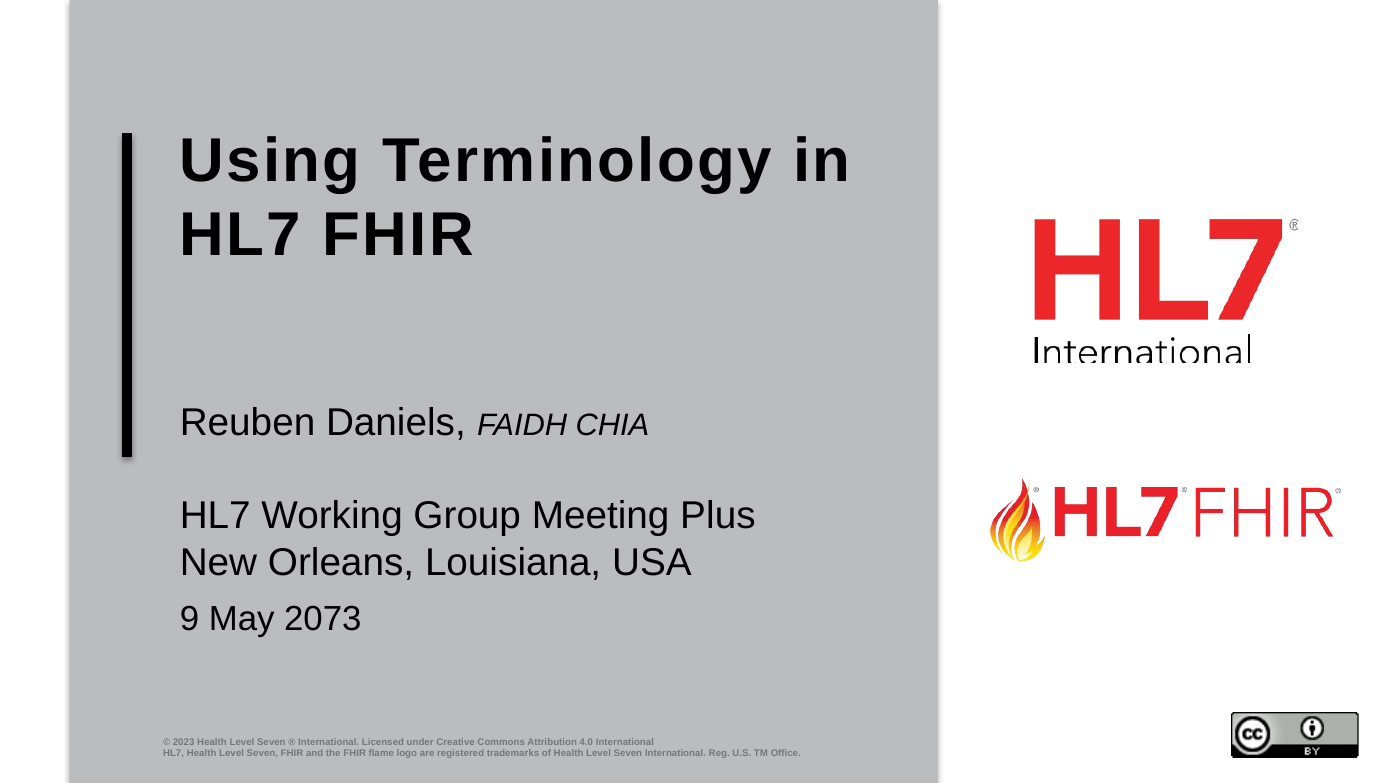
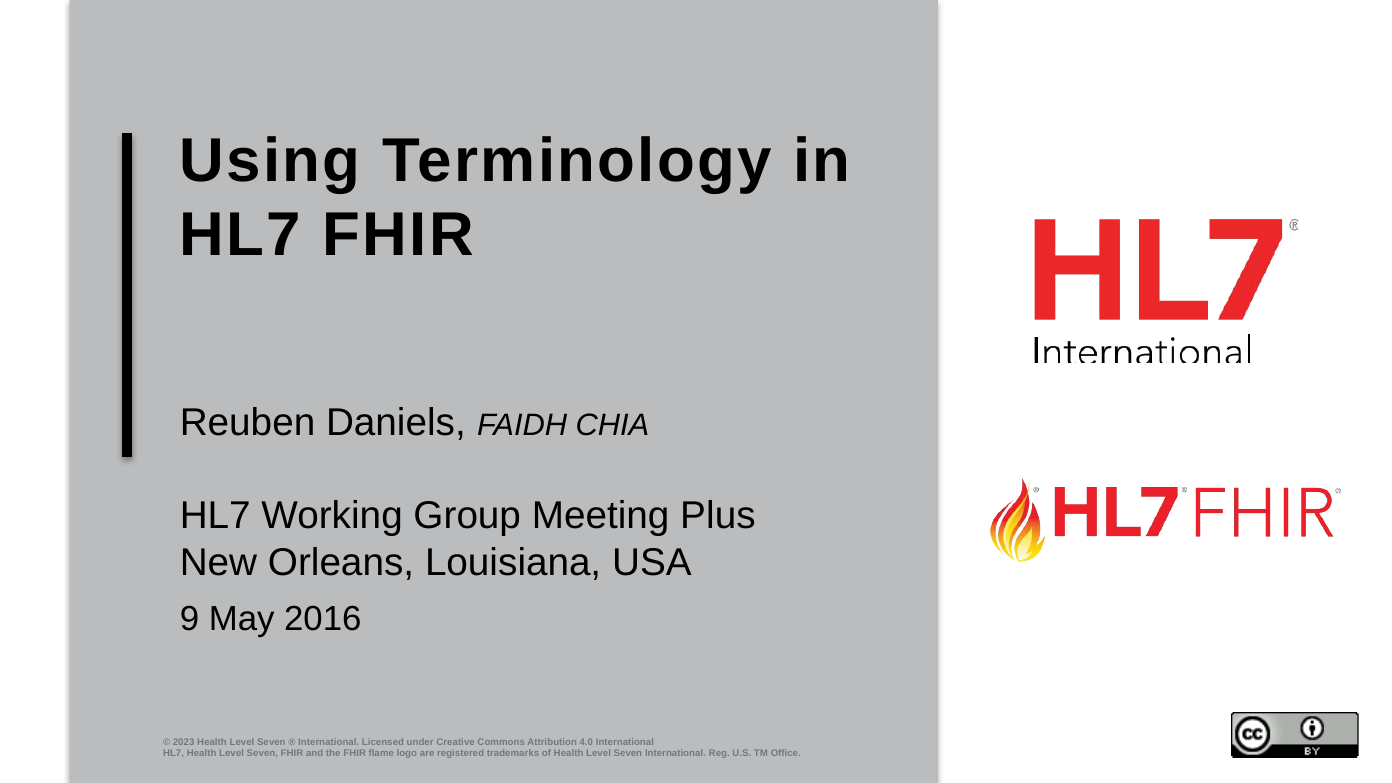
2073: 2073 -> 2016 (323, 619)
